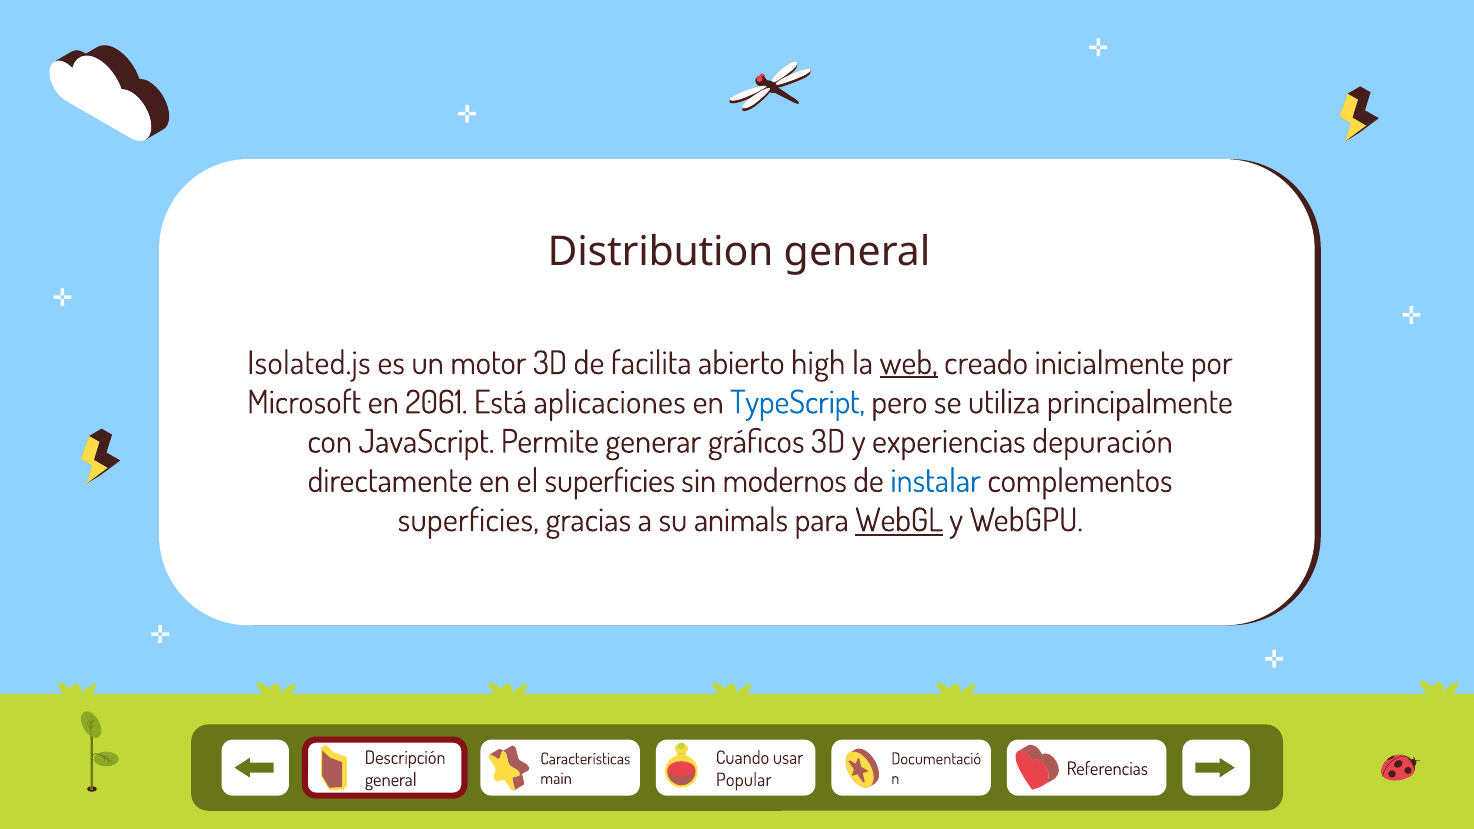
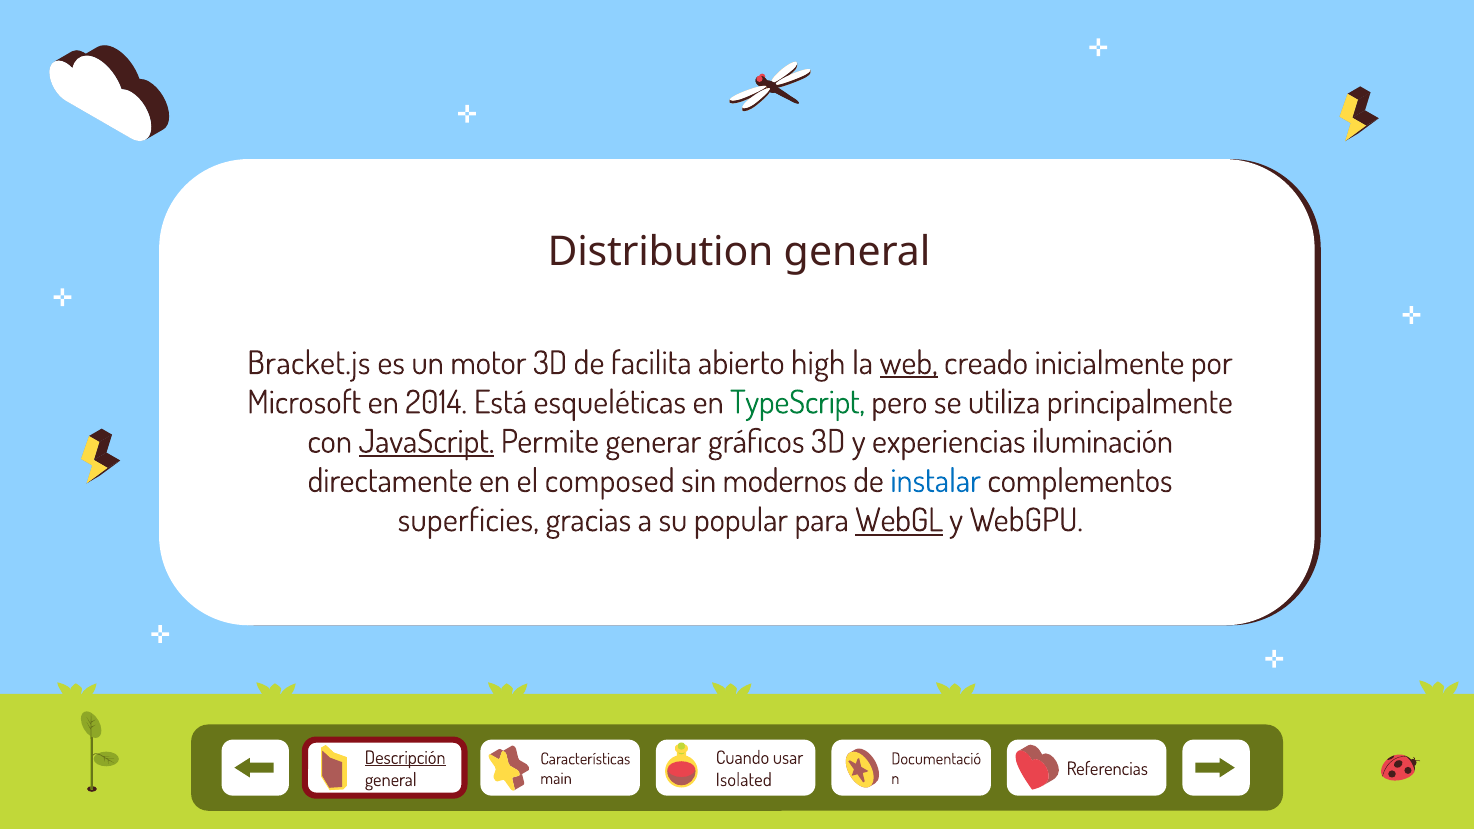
Isolated.js: Isolated.js -> Bracket.js (309, 363)
2061: 2061 -> 2014 (436, 403)
aplicaciones: aplicaciones -> esqueléticas (610, 403)
TypeScript colour: blue -> green (798, 403)
JavaScript underline: none -> present (426, 442)
depuración: depuración -> iluminación (1103, 442)
el superficies: superficies -> composed (610, 481)
animals: animals -> popular (741, 521)
Descripción underline: none -> present (405, 758)
Popular: Popular -> Isolated (744, 780)
